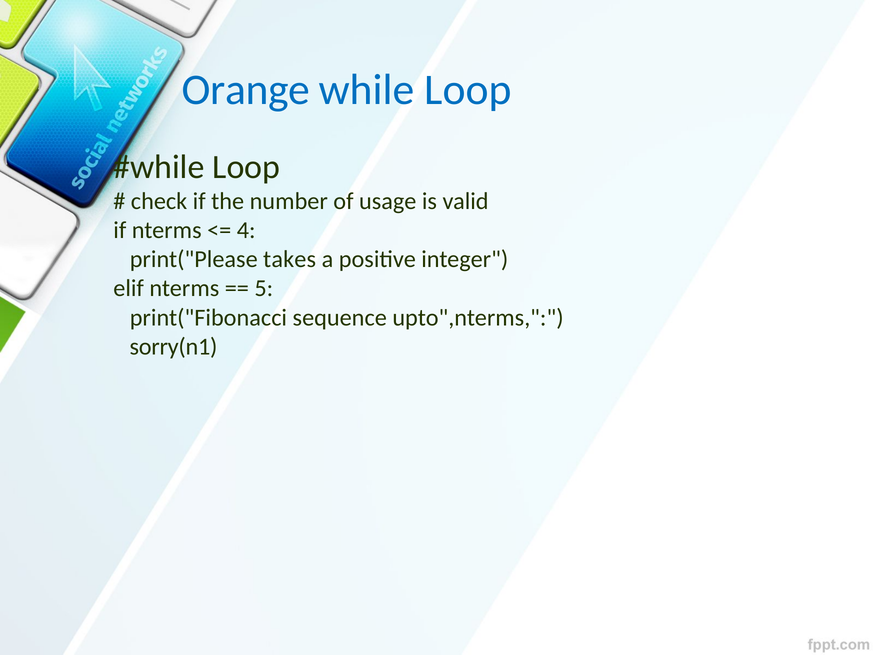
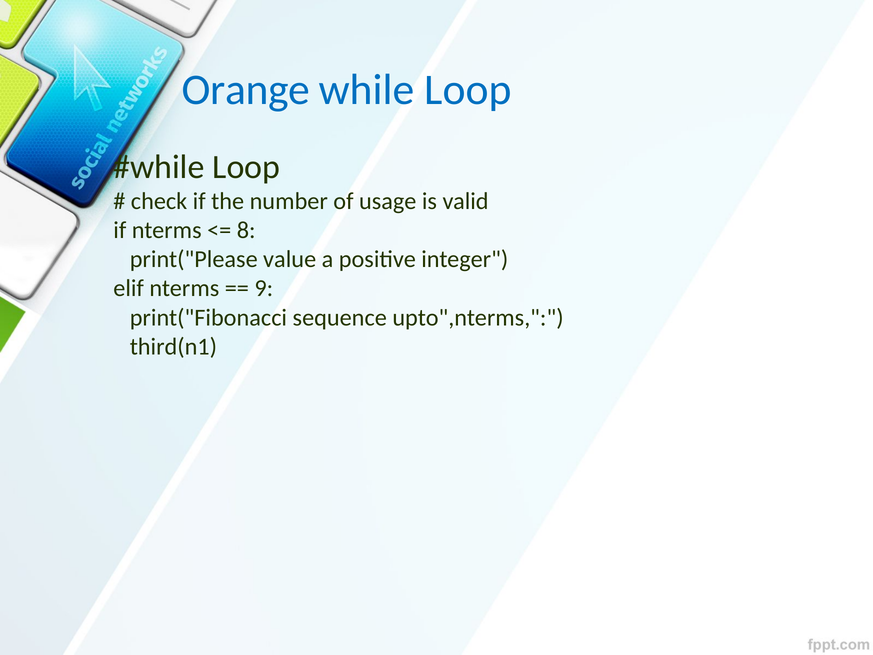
4: 4 -> 8 (246, 230)
takes: takes -> value (290, 259)
5: 5 -> 9 (264, 288)
sorry(n1: sorry(n1 -> third(n1 (173, 347)
